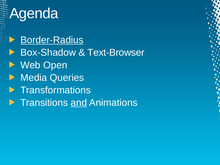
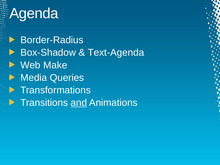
Border-Radius underline: present -> none (52, 40)
Text-Browser: Text-Browser -> Text-Agenda (116, 53)
Open: Open -> Make (55, 65)
